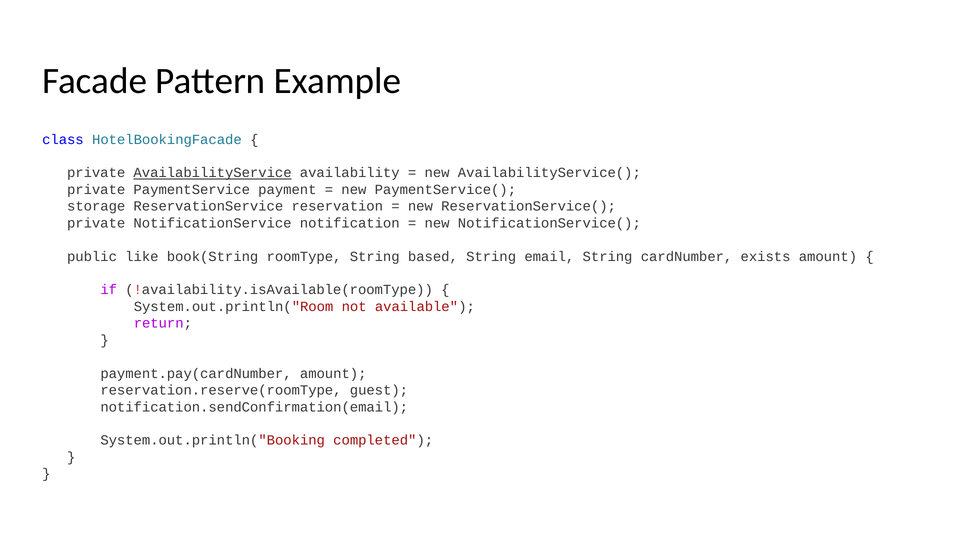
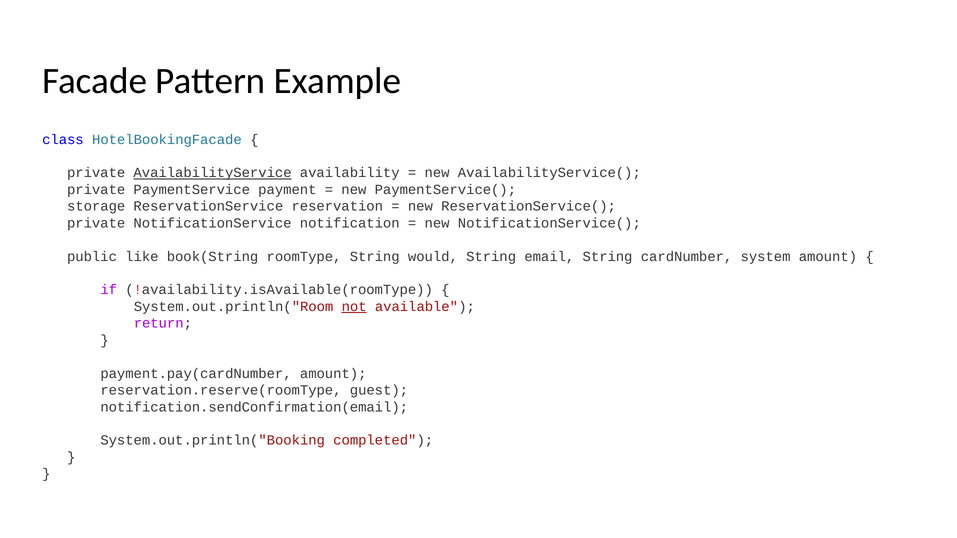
based: based -> would (433, 257)
exists: exists -> system (766, 257)
not underline: none -> present (354, 307)
